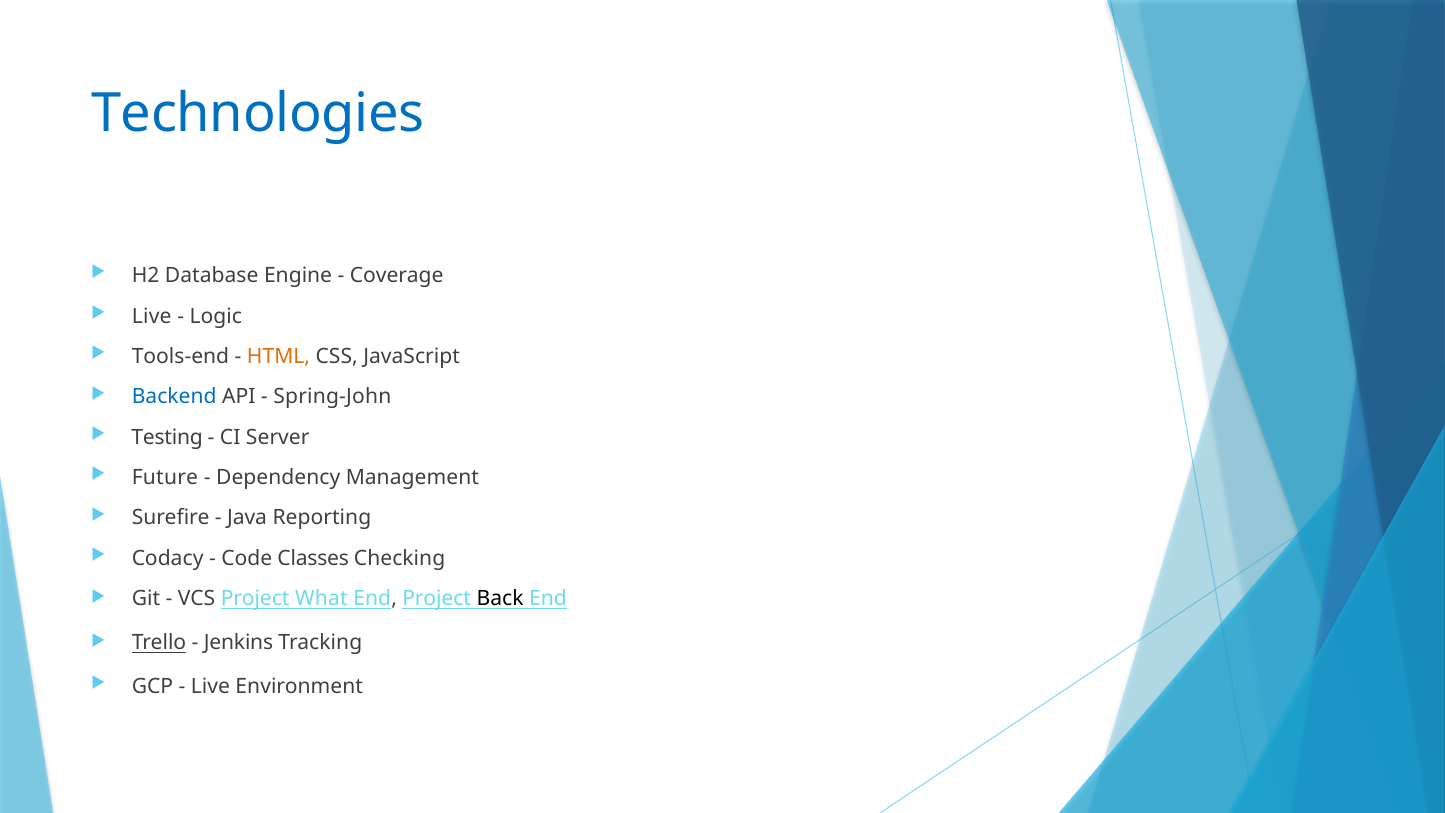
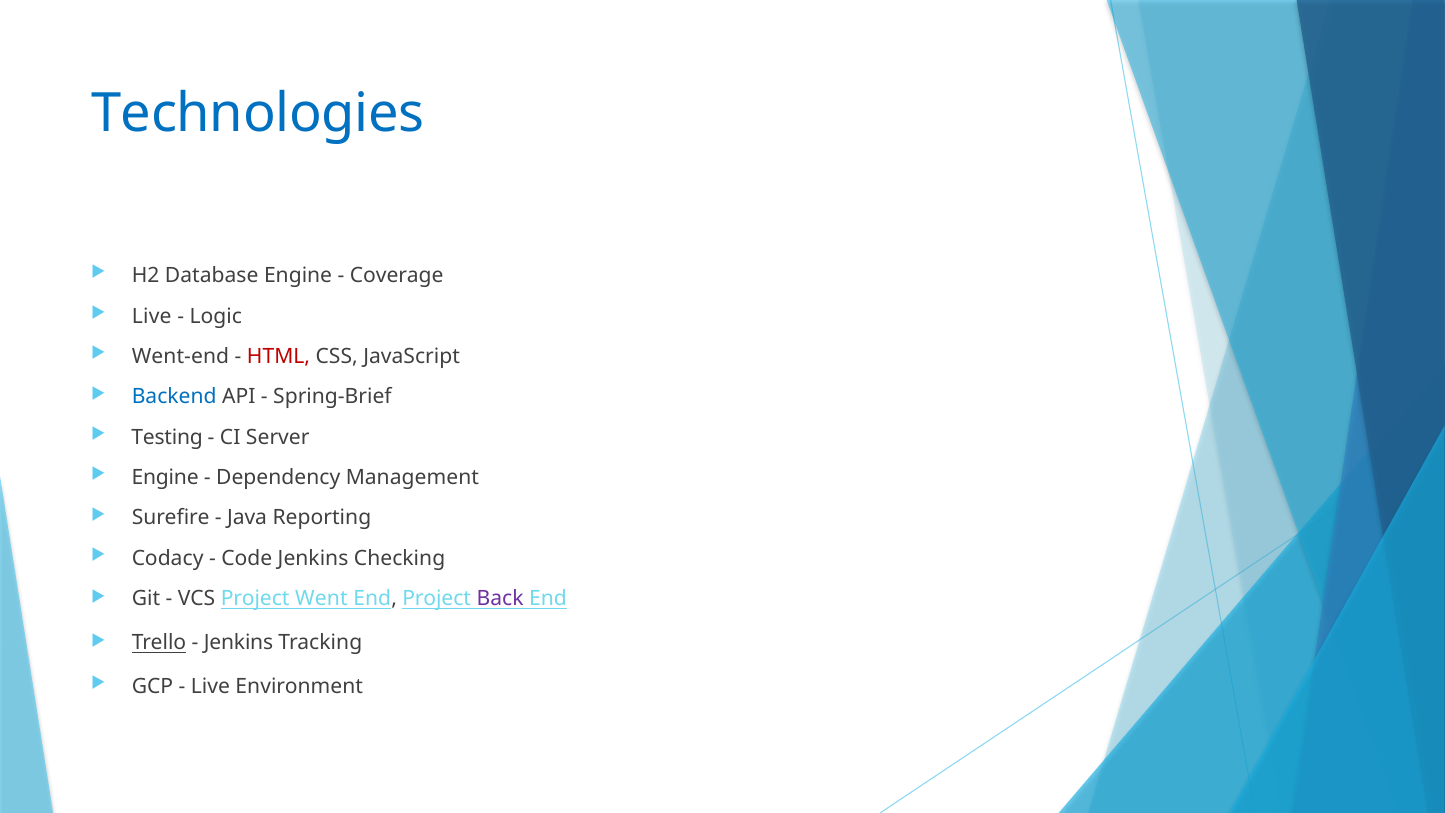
Tools-end: Tools-end -> Went-end (180, 356)
HTML colour: orange -> red (278, 356)
Spring-John: Spring-John -> Spring-Brief (332, 397)
Future: Future -> Engine (165, 477)
Code Classes: Classes -> Jenkins (313, 558)
What: What -> Went (321, 599)
Back colour: black -> purple (500, 599)
